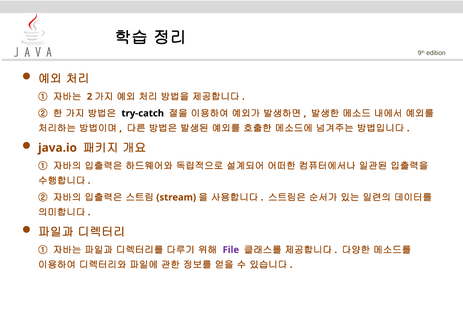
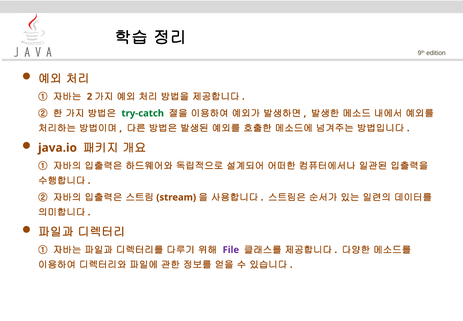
try-catch colour: black -> green (143, 113)
